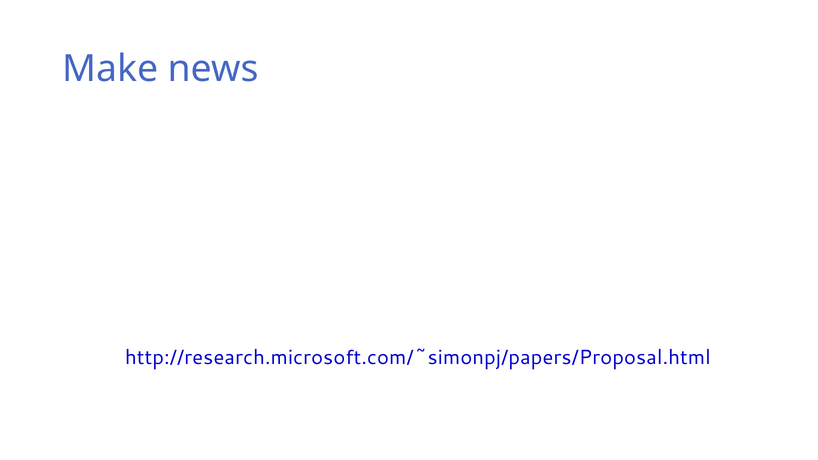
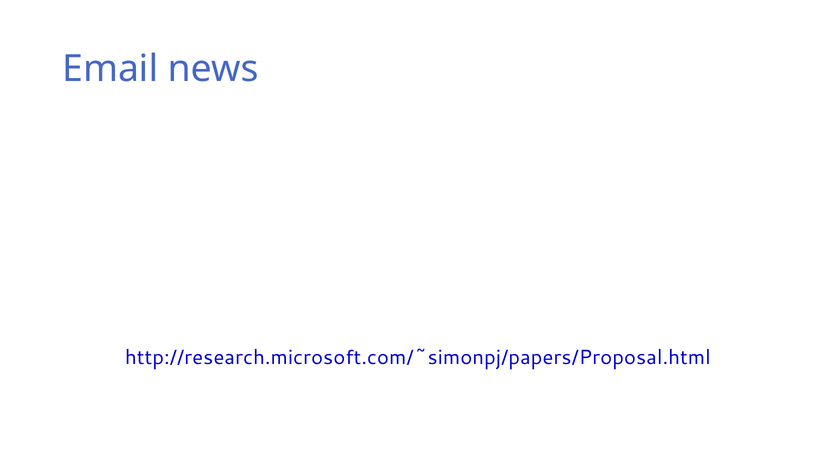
Make: Make -> Email (110, 69)
